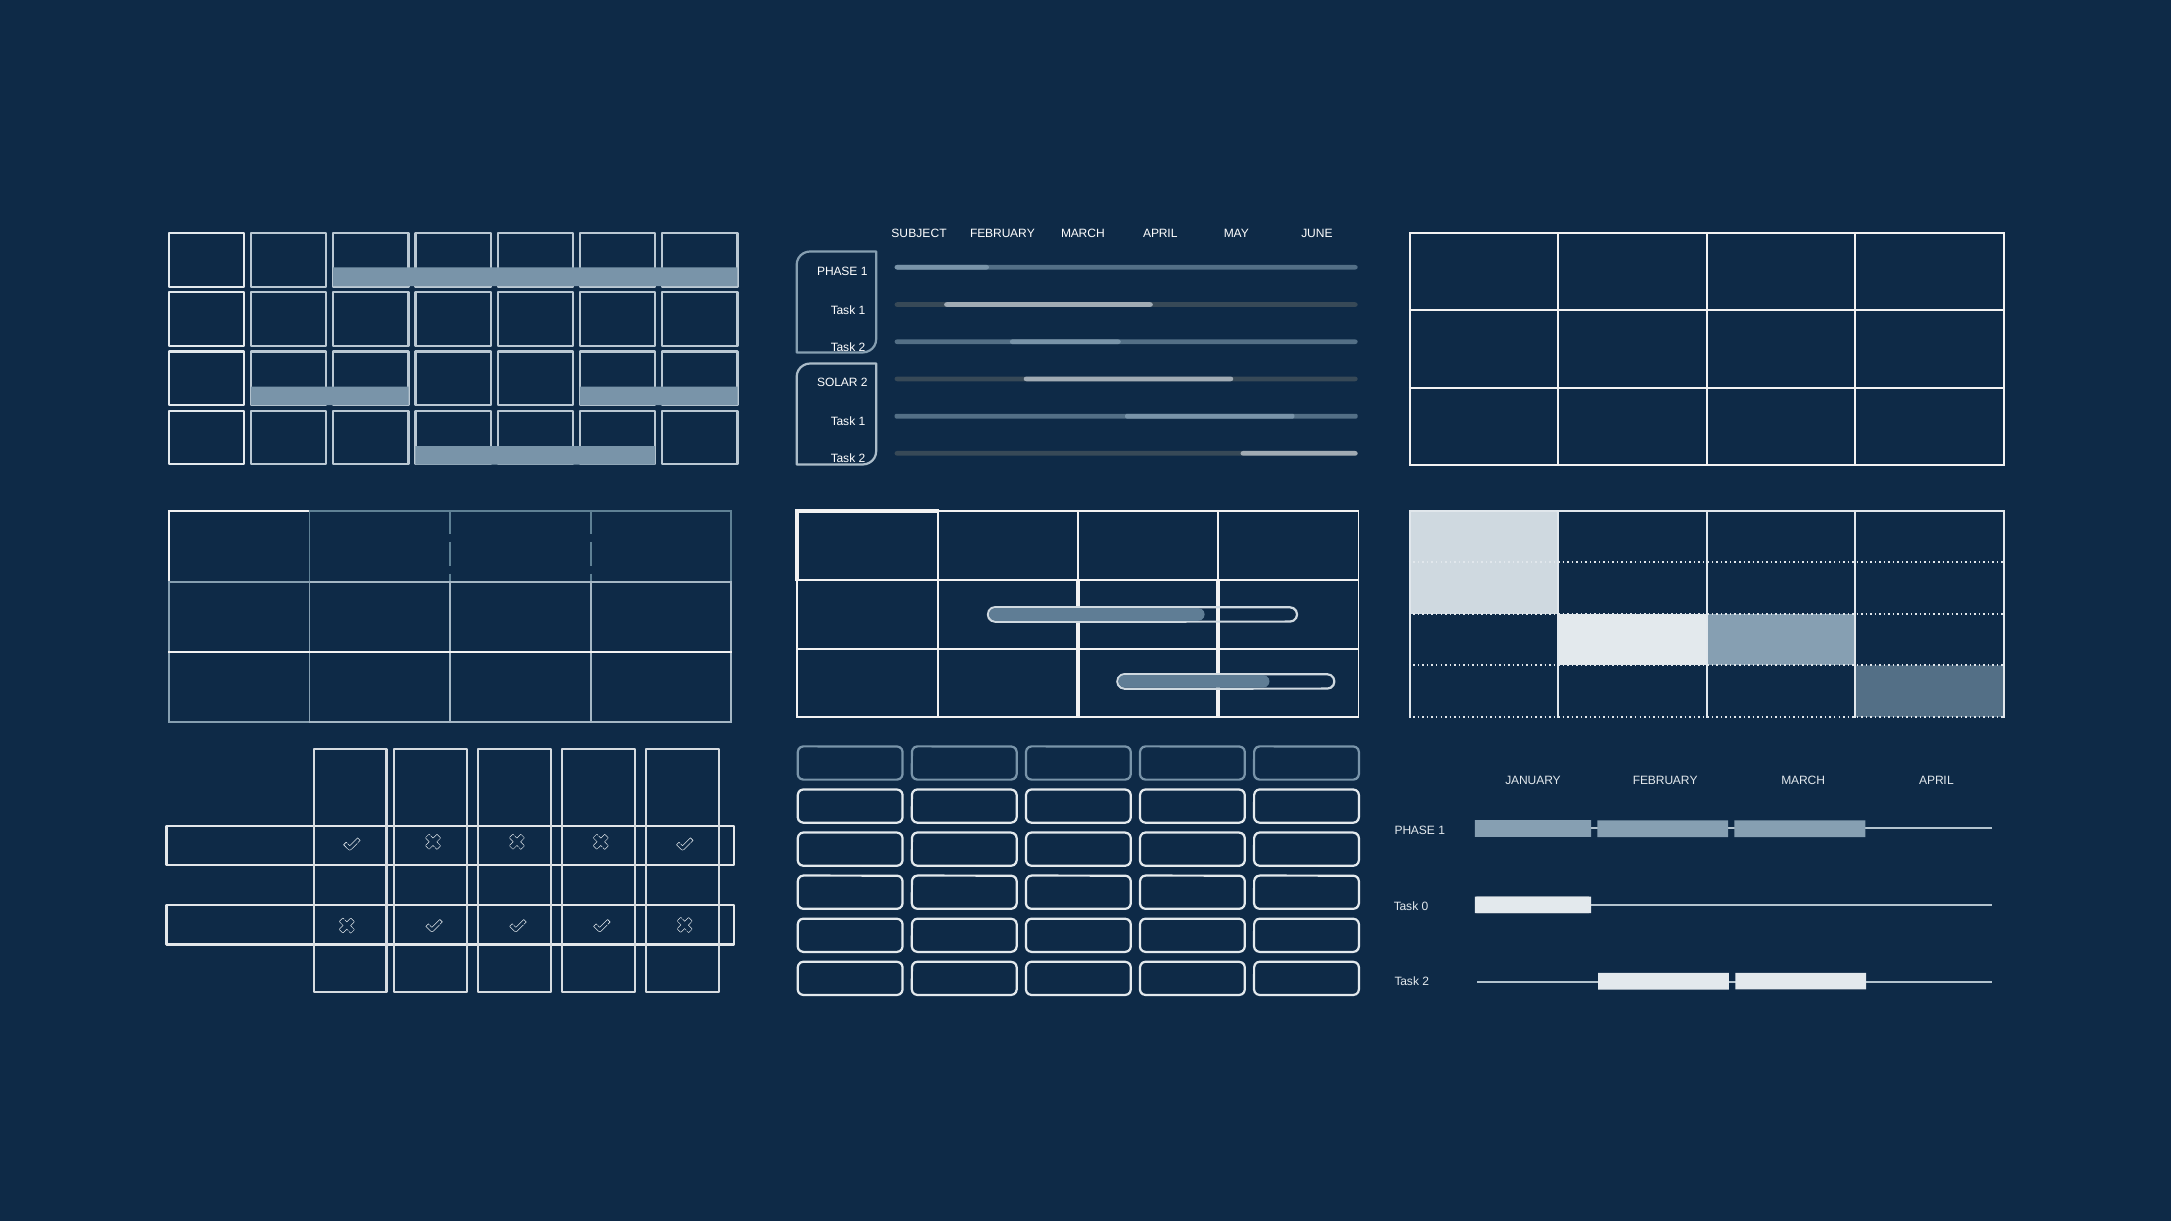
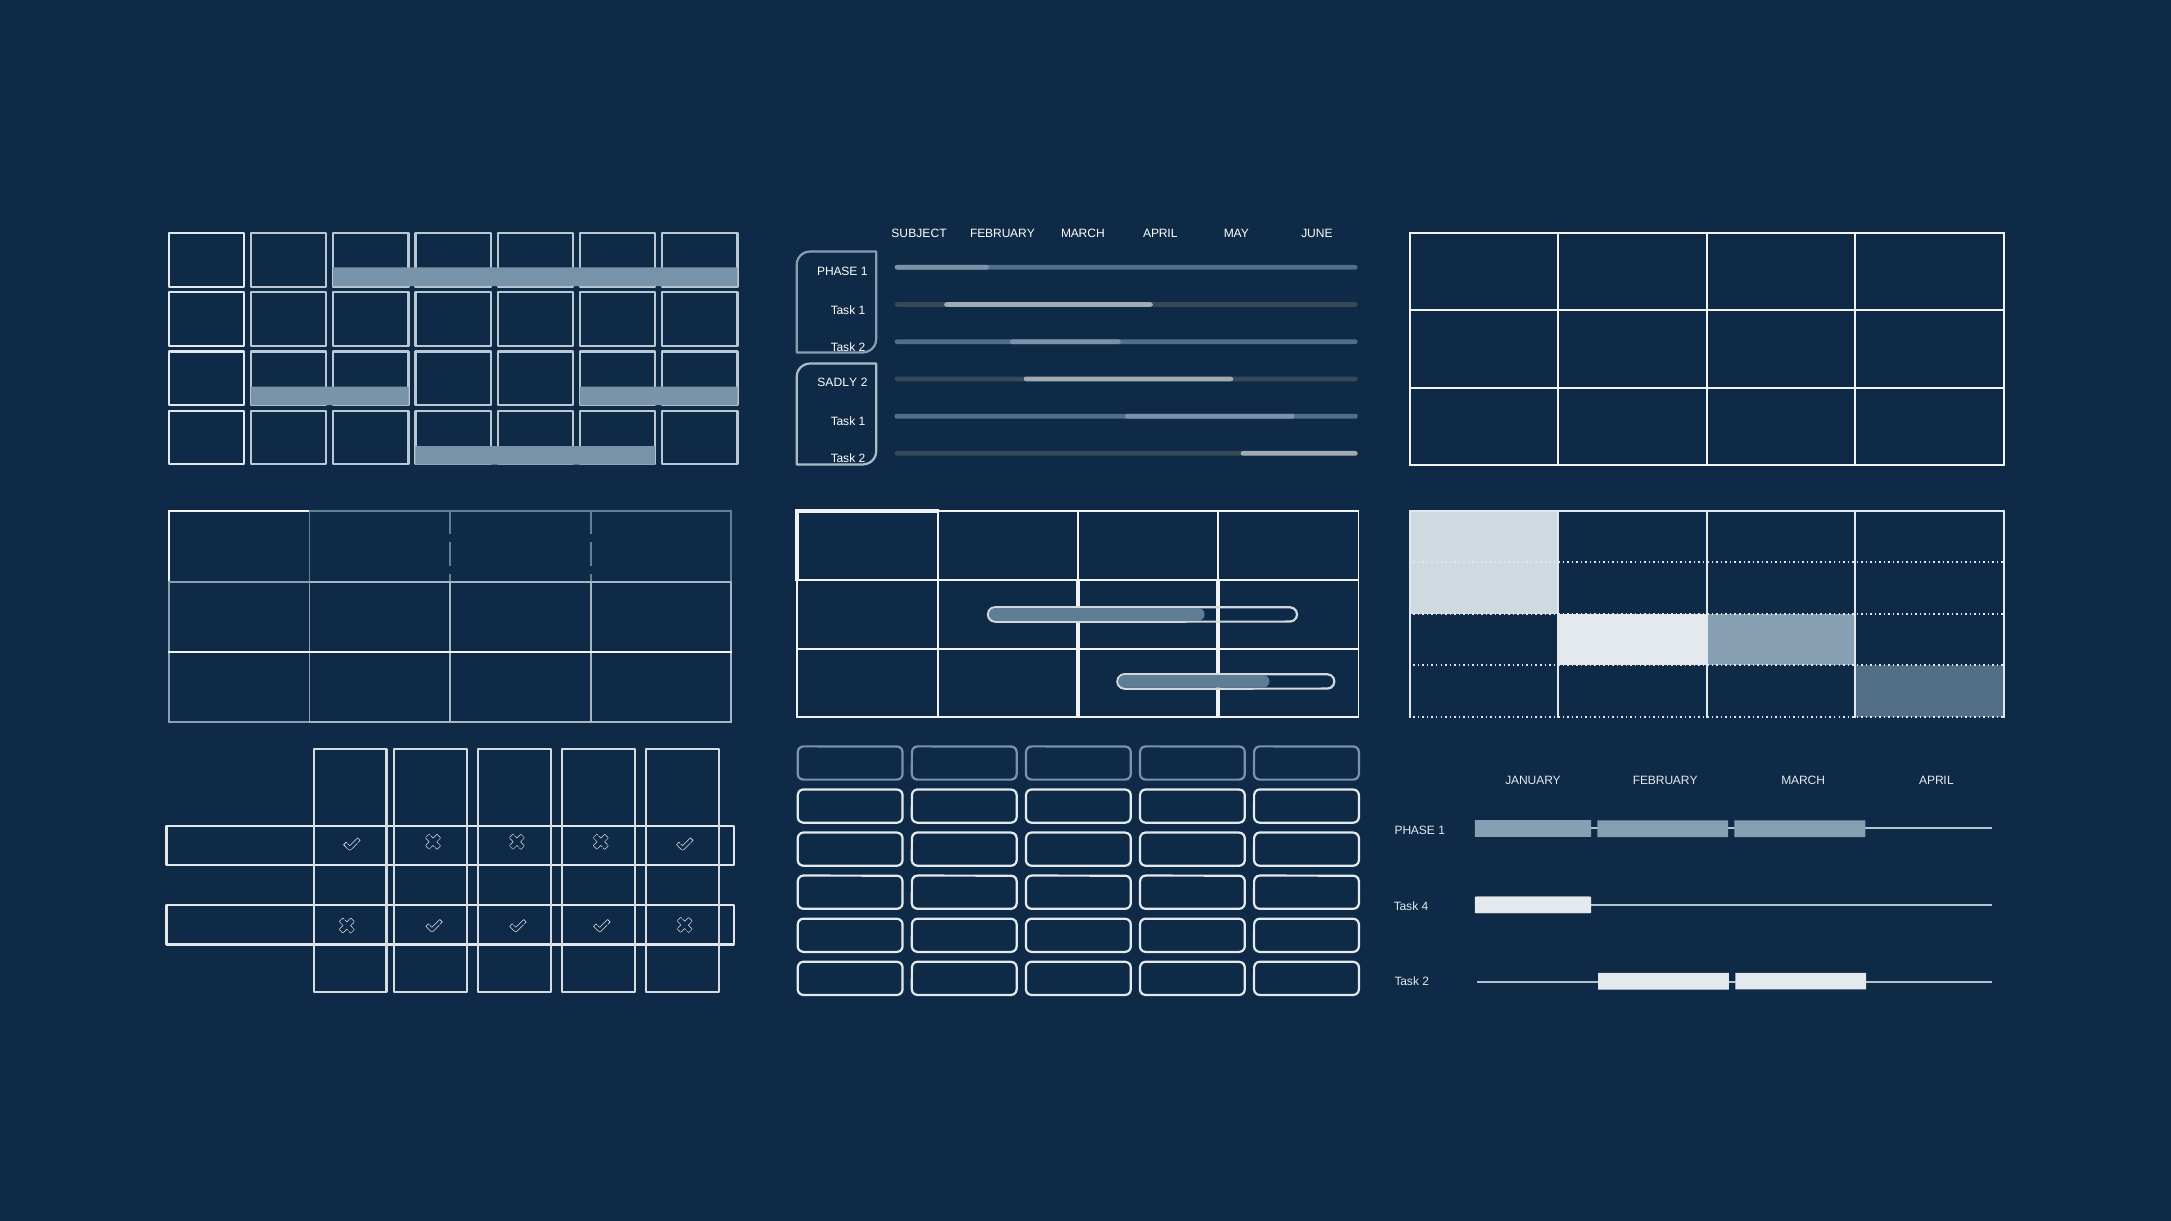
SOLAR: SOLAR -> SADLY (837, 382)
0: 0 -> 4 (1425, 907)
